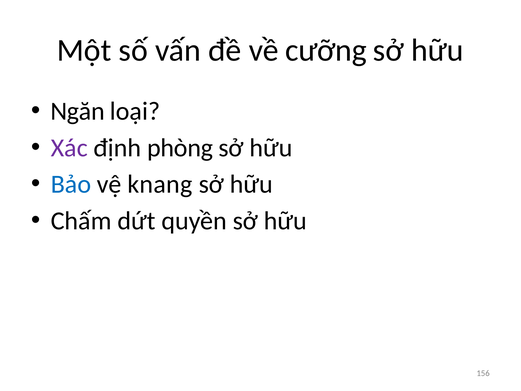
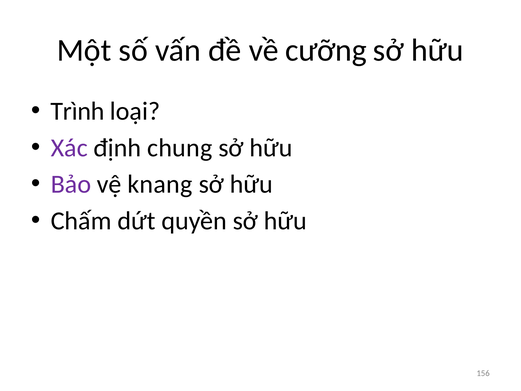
Ngăn: Ngăn -> Trình (78, 111)
phòng: phòng -> chung (180, 148)
Bảo colour: blue -> purple (71, 184)
